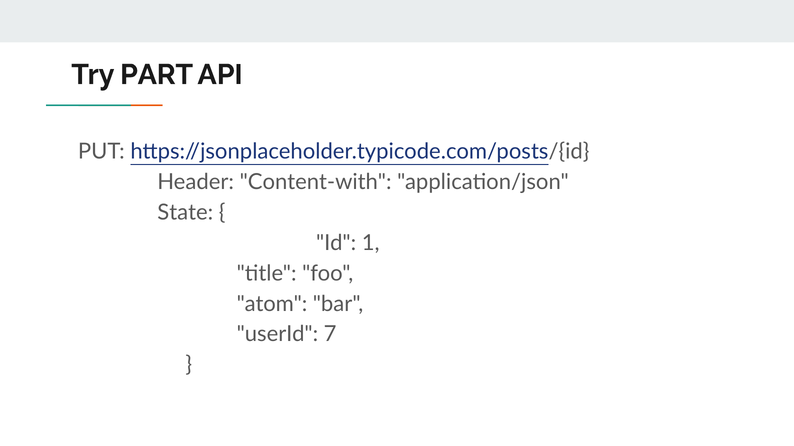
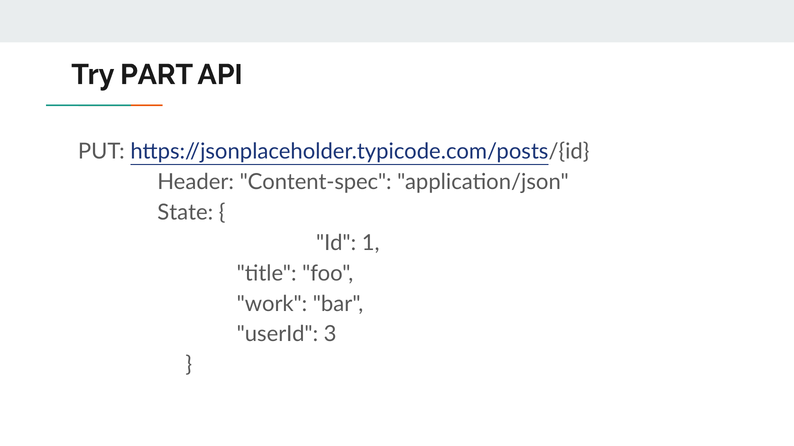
Content-with: Content-with -> Content-spec (316, 182)
atom: atom -> work (272, 304)
7: 7 -> 3 (330, 335)
